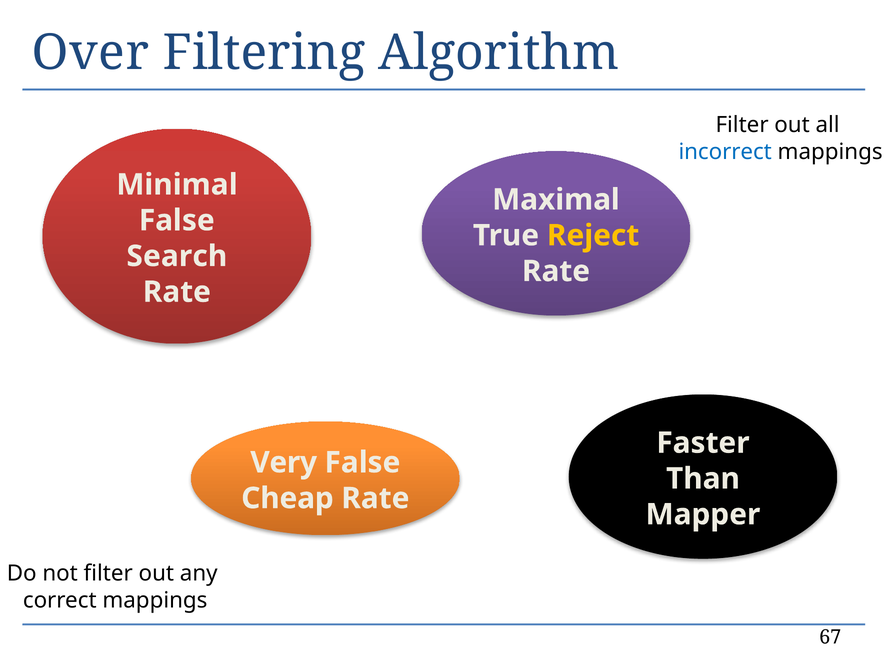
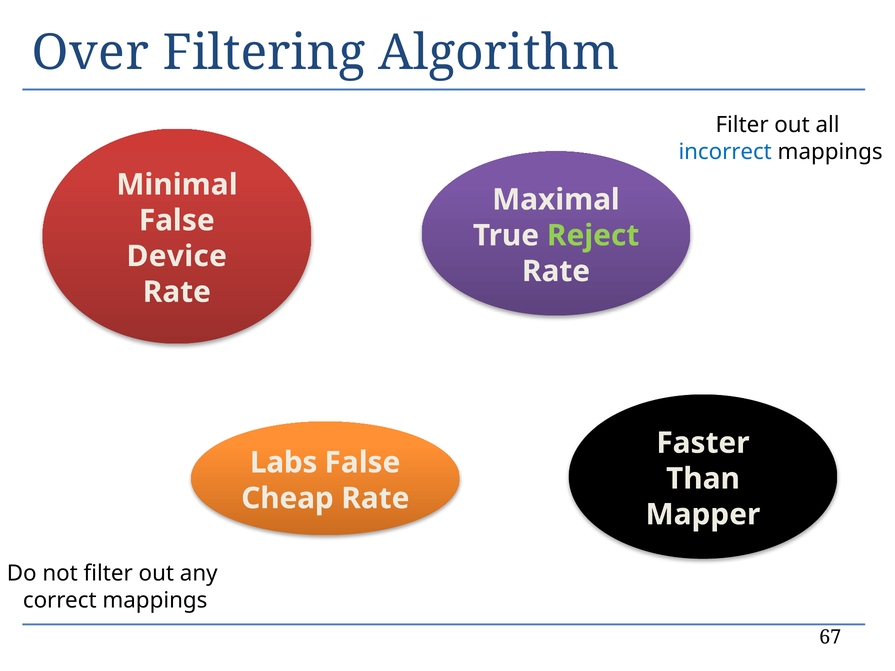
Reject colour: yellow -> light green (593, 236)
Search: Search -> Device (177, 256)
Very: Very -> Labs (284, 463)
